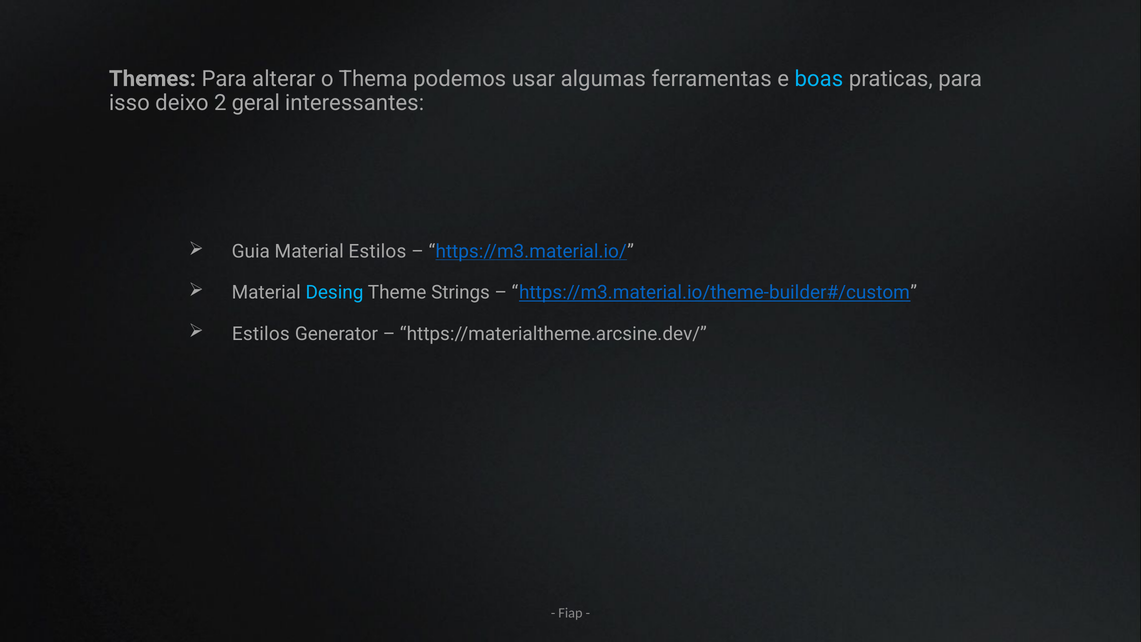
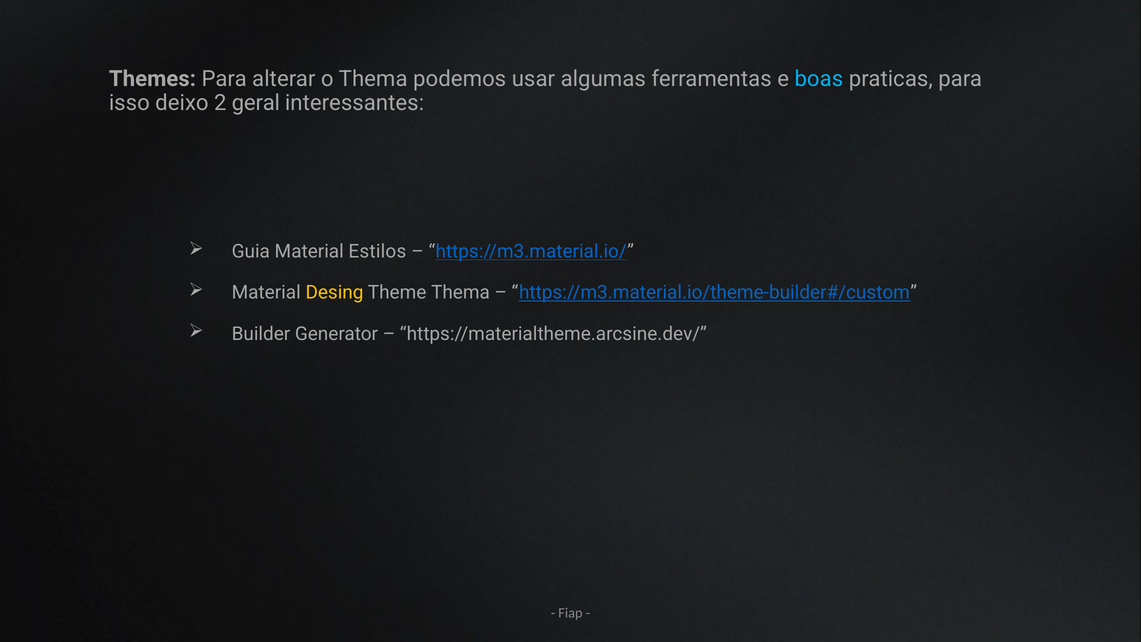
Desing colour: light blue -> yellow (334, 293)
Theme Strings: Strings -> Thema (460, 293)
Estilos: Estilos -> Builder (261, 334)
